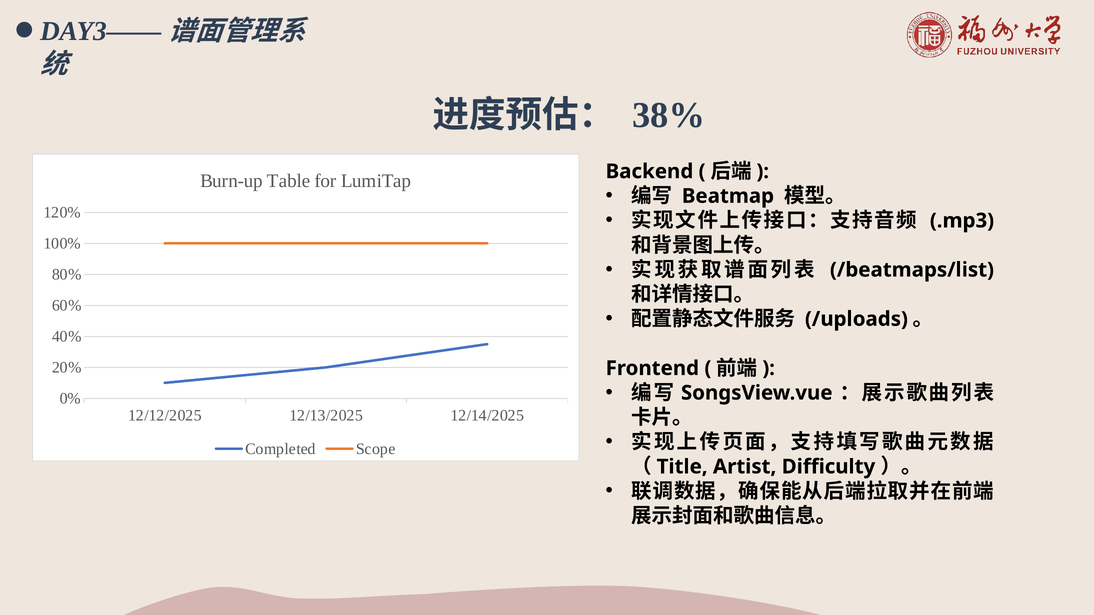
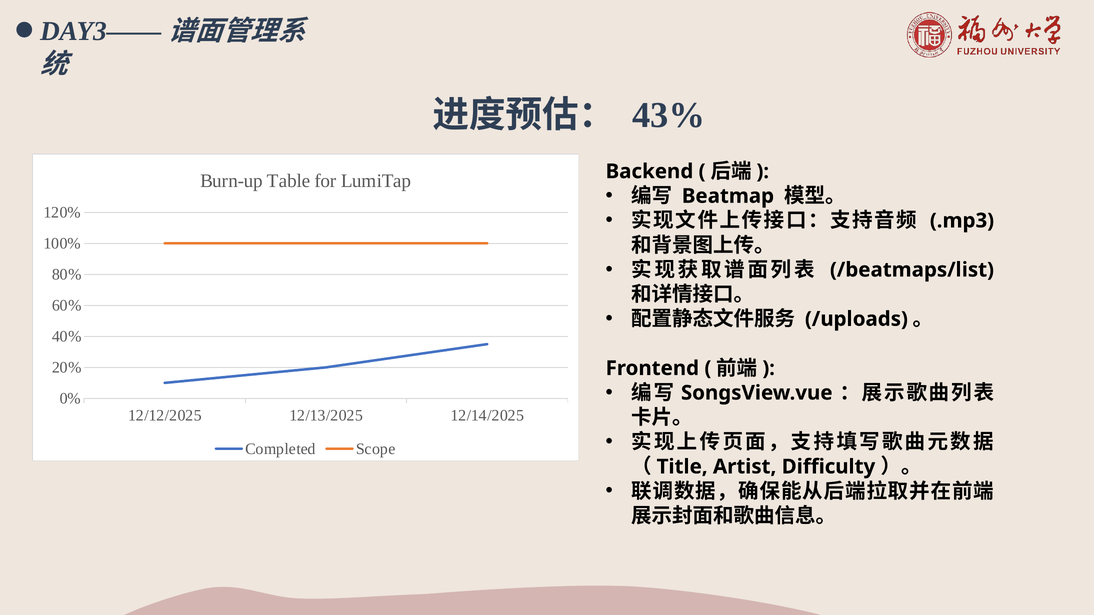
38%: 38% -> 43% (669, 115)
